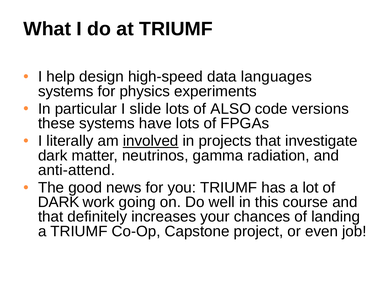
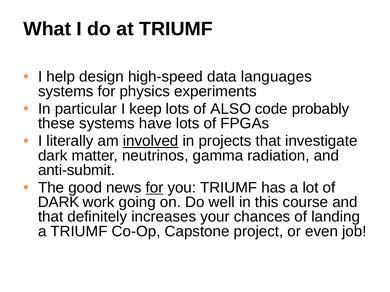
slide: slide -> keep (146, 109)
versions: versions -> probably (321, 109)
anti-attend: anti-attend -> anti-submit (77, 170)
for underline: none -> present (155, 188)
